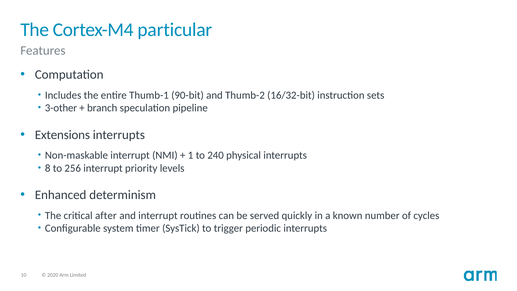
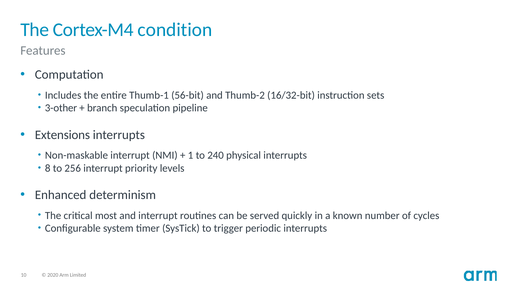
particular: particular -> condition (175, 30)
90-bit: 90-bit -> 56-bit (188, 95)
after: after -> most (106, 215)
